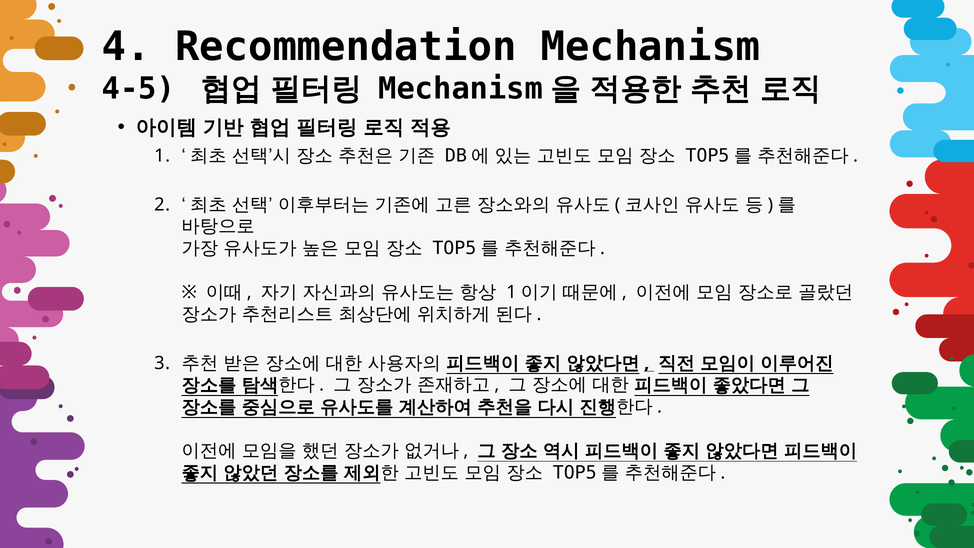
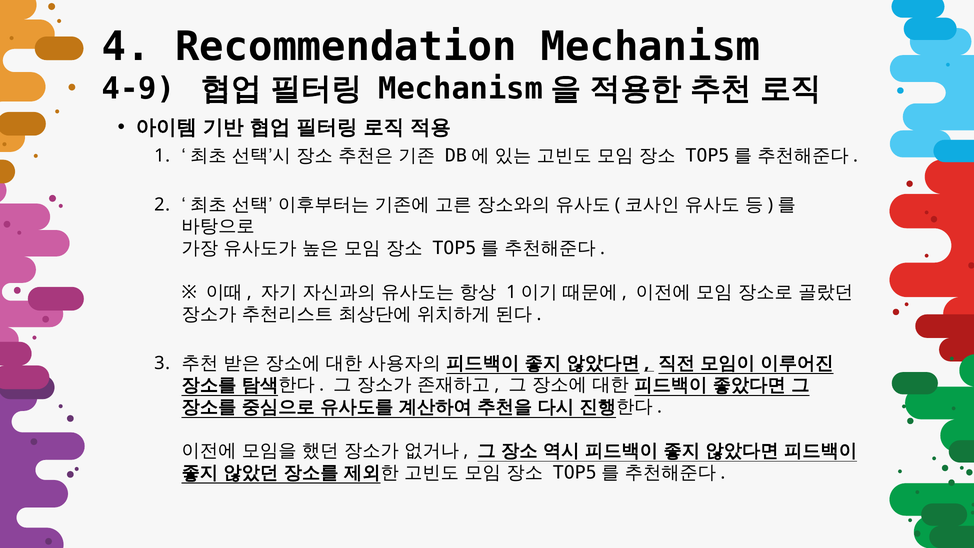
4-5: 4-5 -> 4-9 (138, 89)
